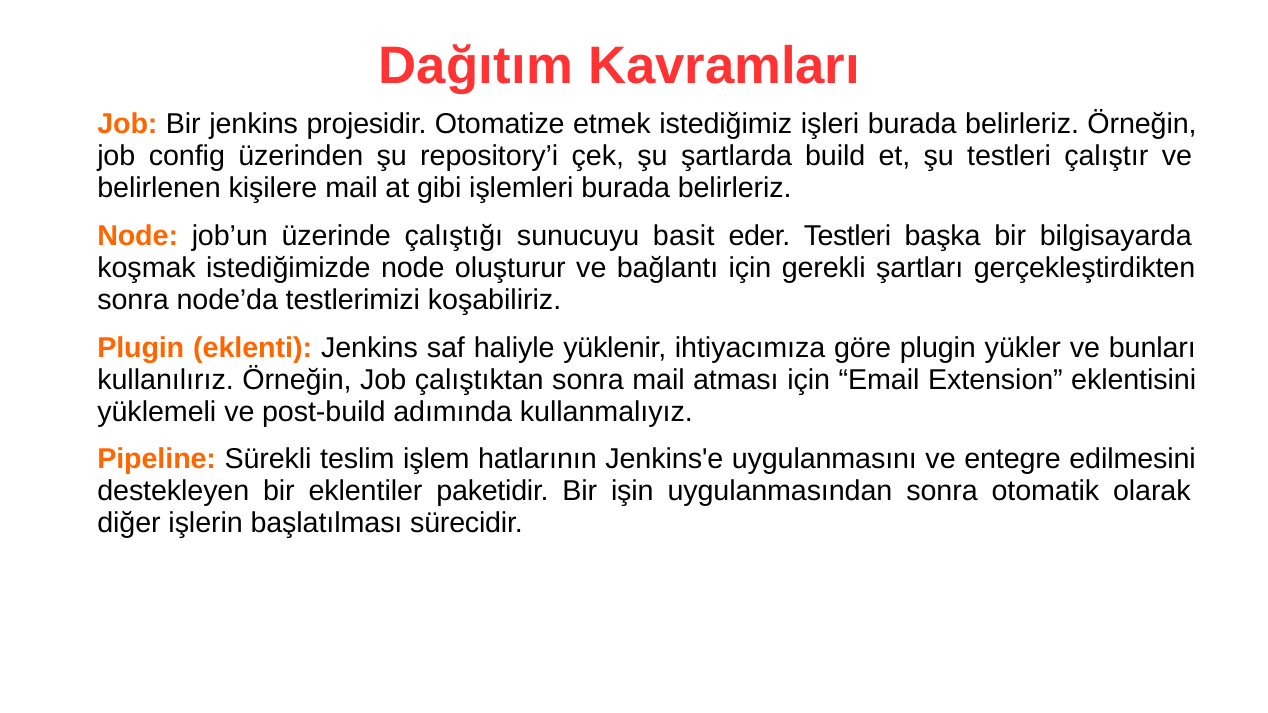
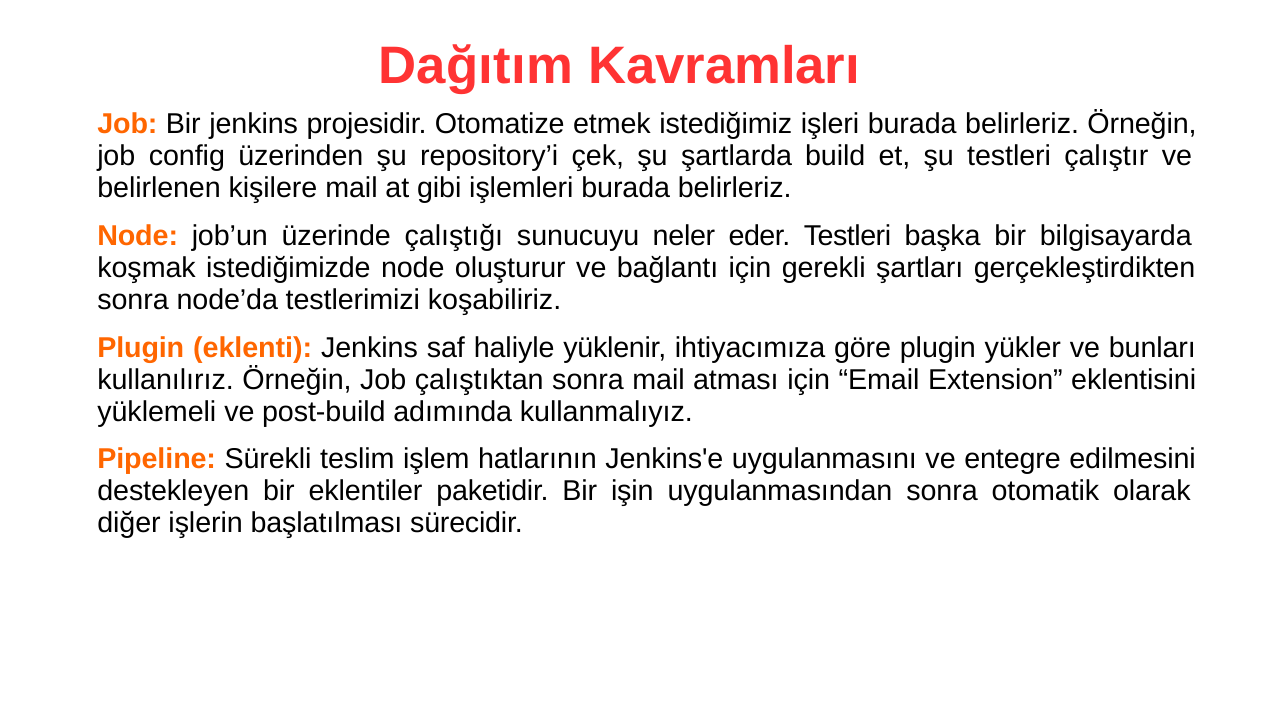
basit: basit -> neler (684, 236)
